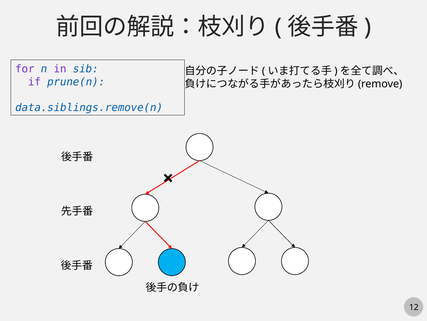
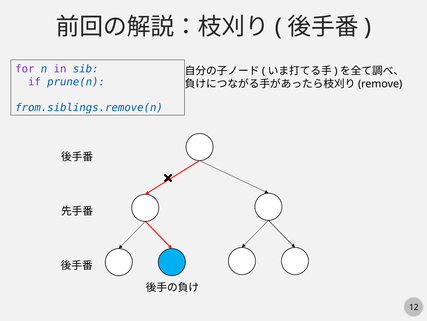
data.siblings.remove(n: data.siblings.remove(n -> from.siblings.remove(n (89, 107)
